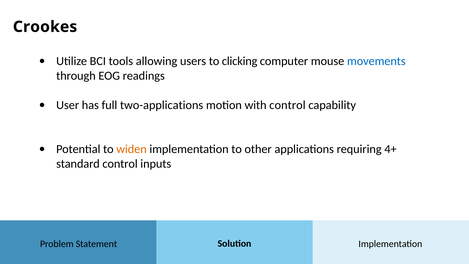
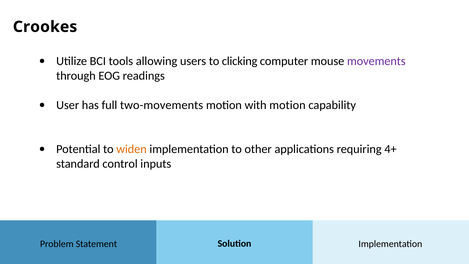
movements colour: blue -> purple (376, 61)
two-applications: two-applications -> two-movements (162, 105)
with control: control -> motion (287, 105)
